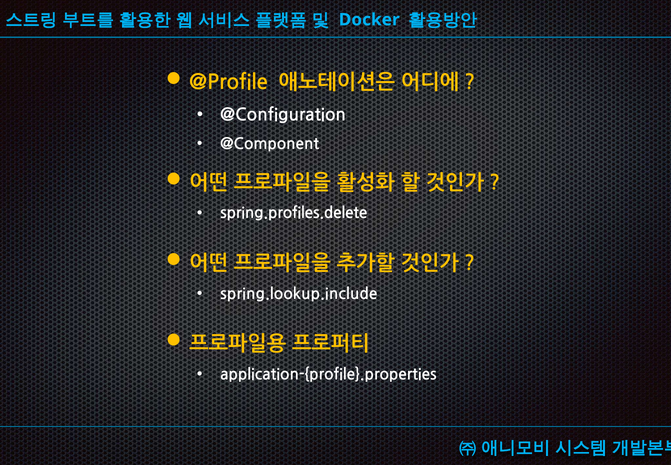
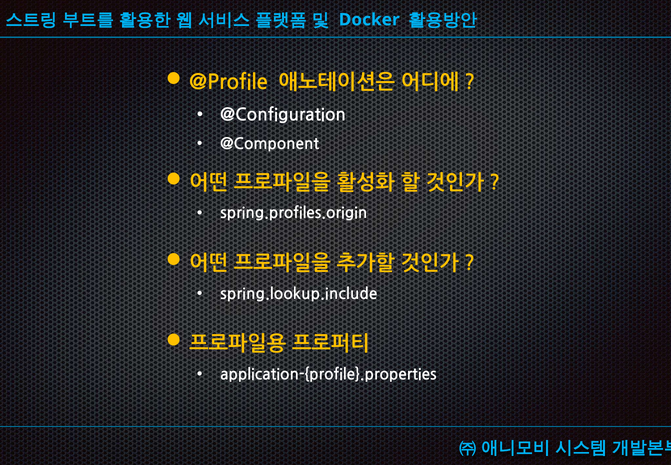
spring.profiles.delete: spring.profiles.delete -> spring.profiles.origin (294, 213)
